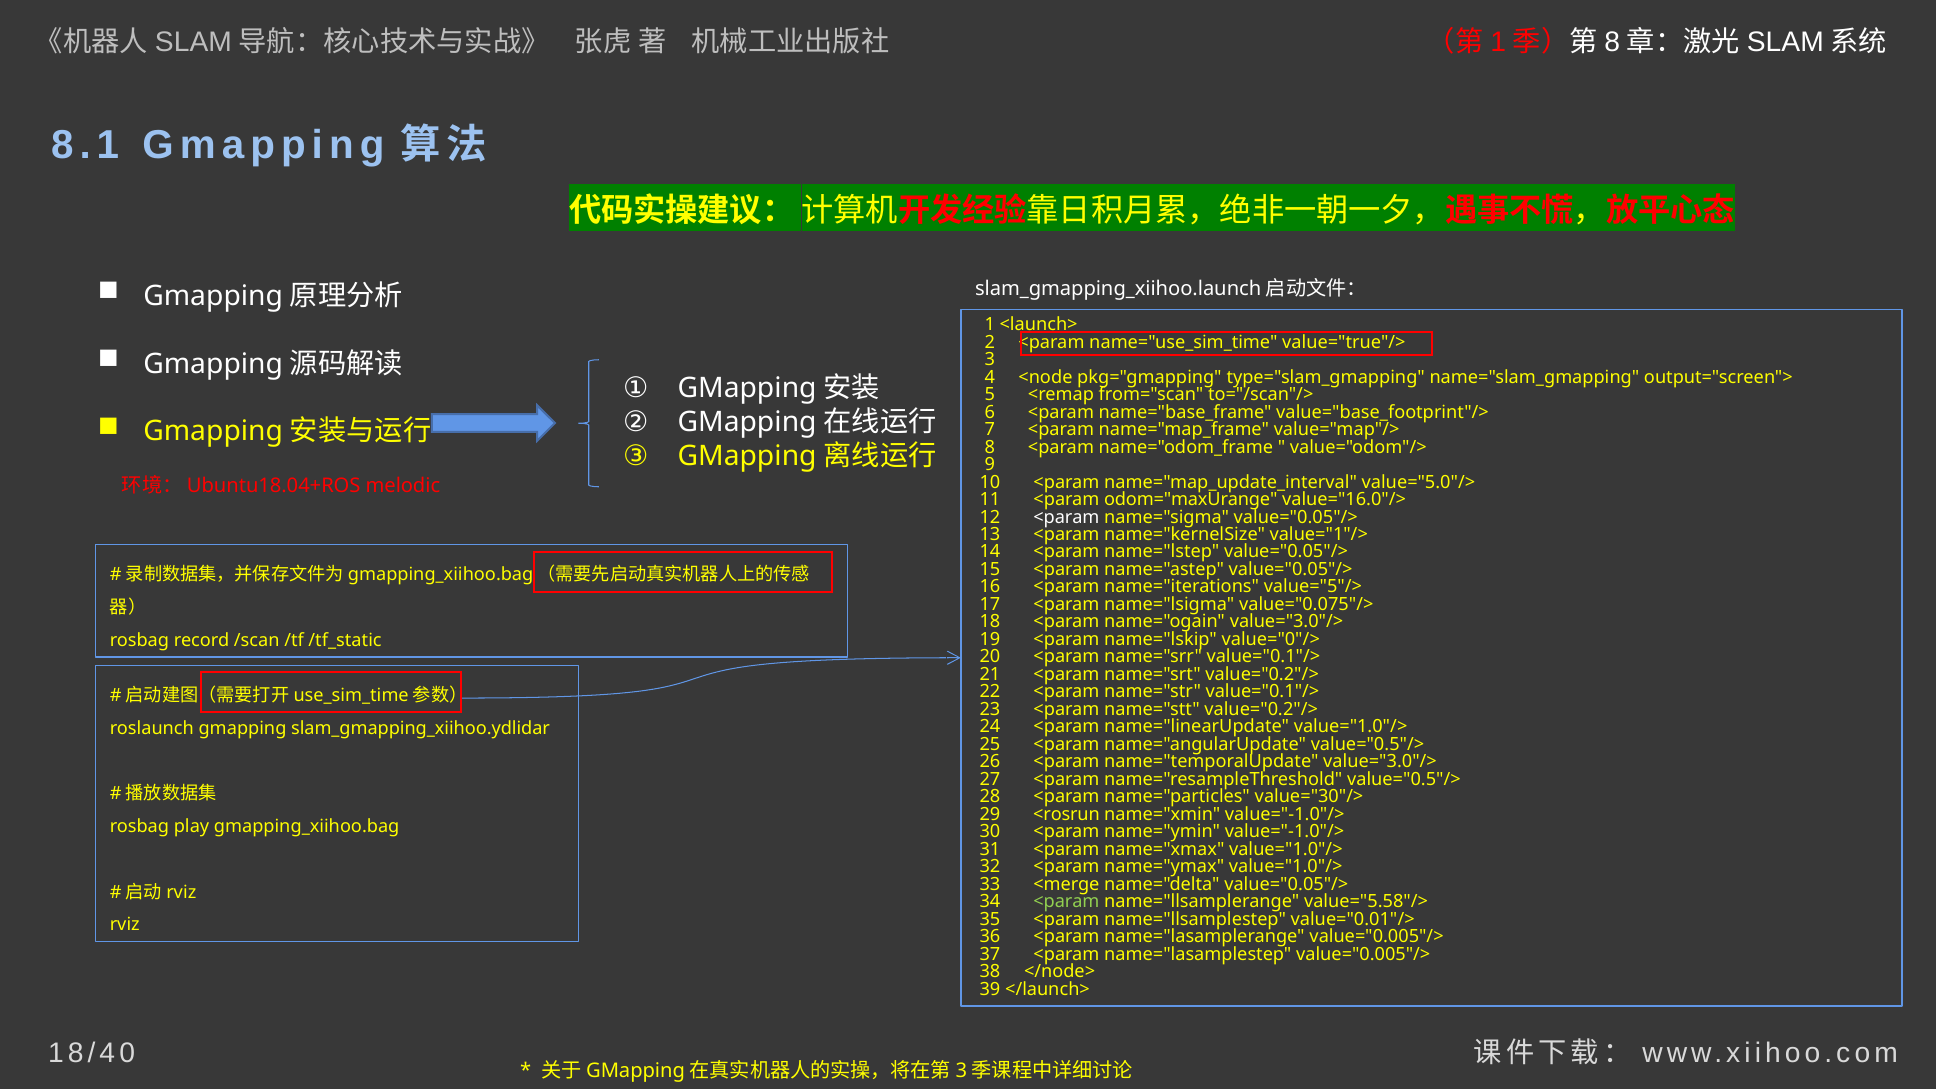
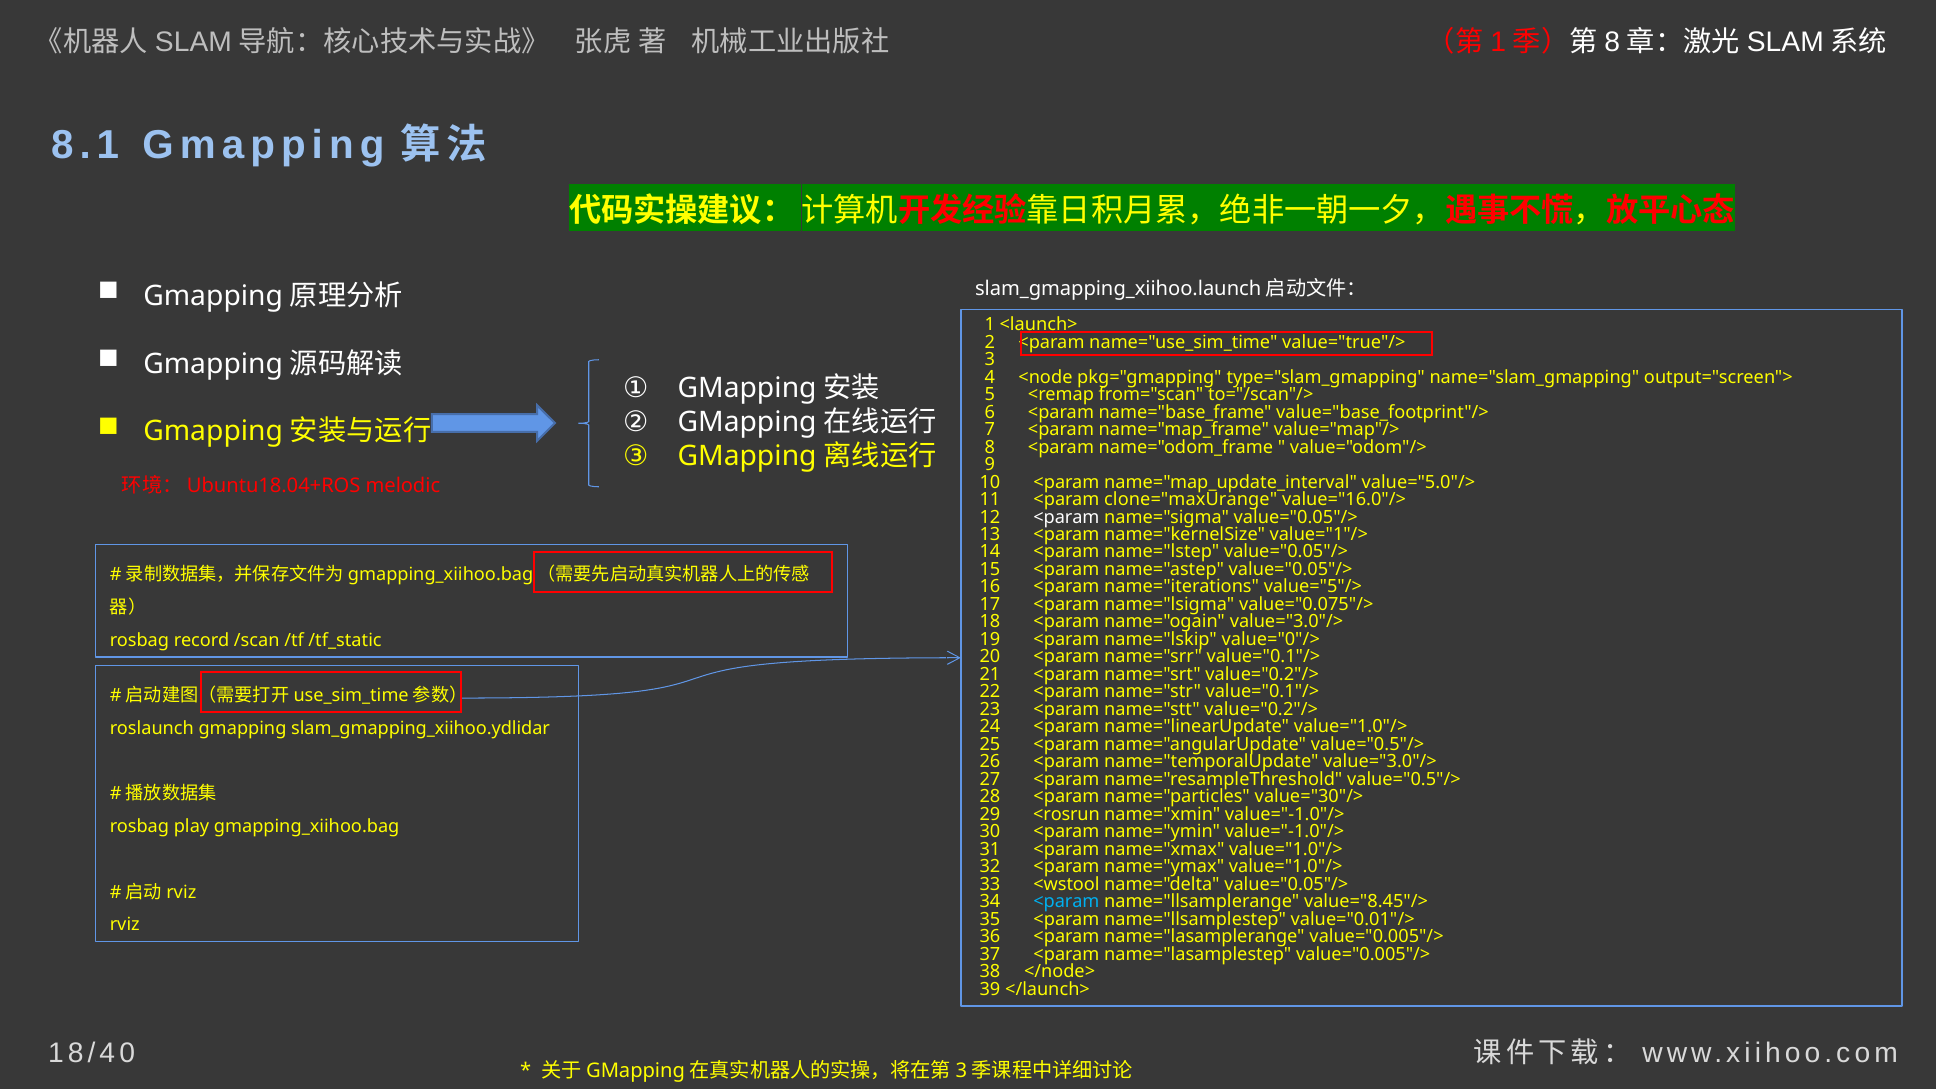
odom="maxUrange: odom="maxUrange -> clone="maxUrange (1191, 500)
<merge: <merge -> <wstool (1066, 884)
<param colour: light green -> light blue (1066, 902)
value="5.58"/>: value="5.58"/> -> value="8.45"/> (1366, 902)
